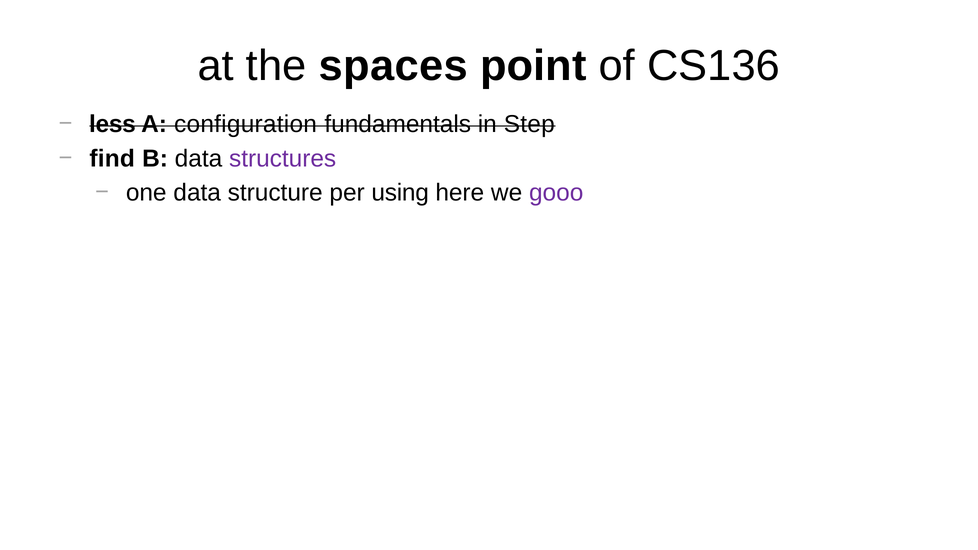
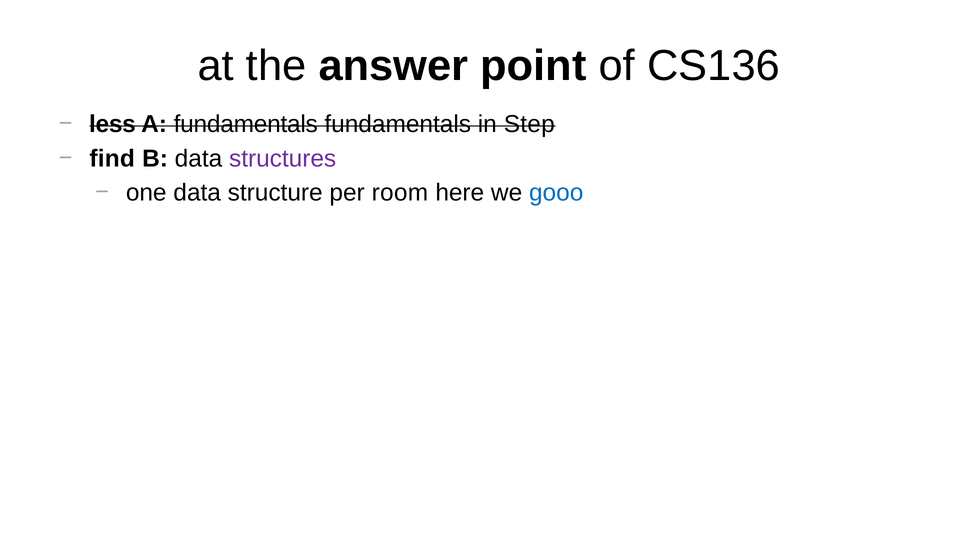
spaces: spaces -> answer (393, 66)
A configuration: configuration -> fundamentals (246, 124)
using: using -> room (400, 193)
gooo colour: purple -> blue (556, 193)
